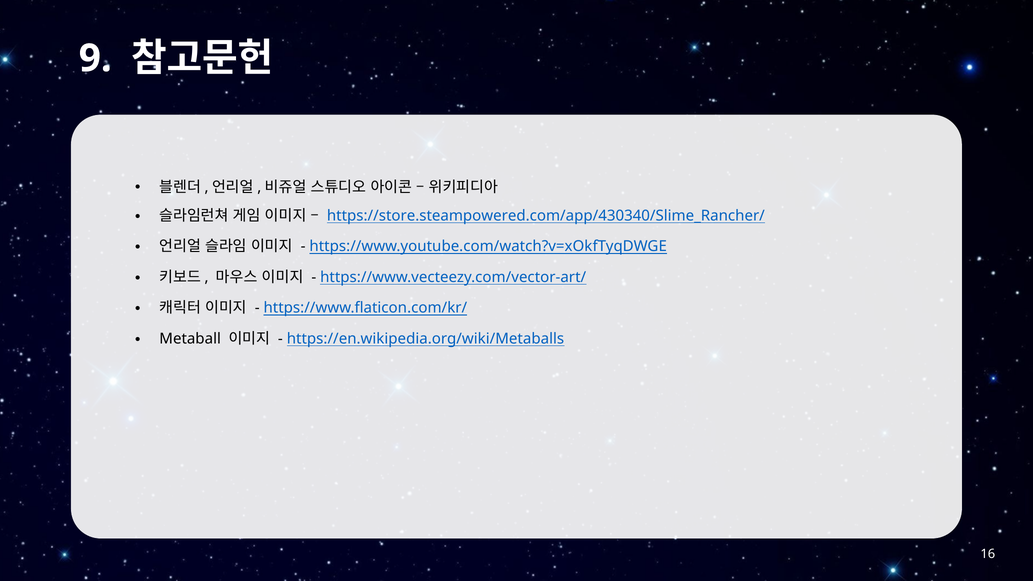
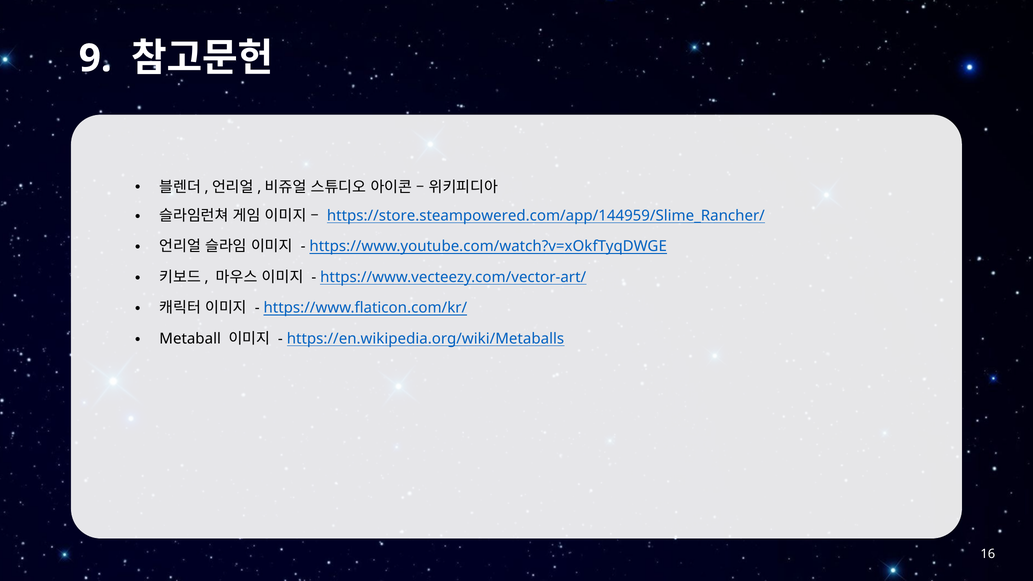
https://store.steampowered.com/app/430340/Slime_Rancher/: https://store.steampowered.com/app/430340/Slime_Rancher/ -> https://store.steampowered.com/app/144959/Slime_Rancher/ (546, 216)
